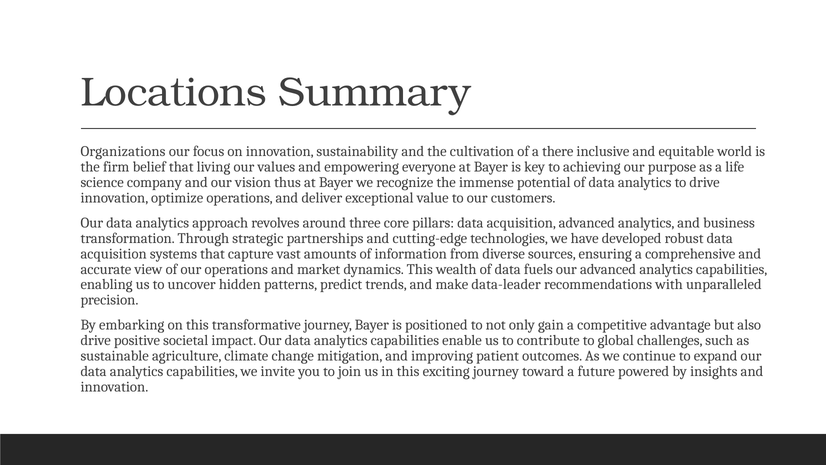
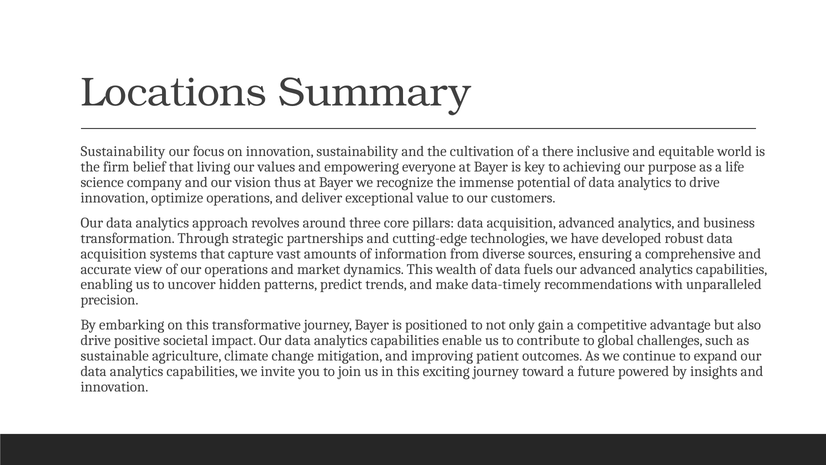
Organizations: Organizations -> Sustainability (123, 151)
data-leader: data-leader -> data-timely (506, 284)
